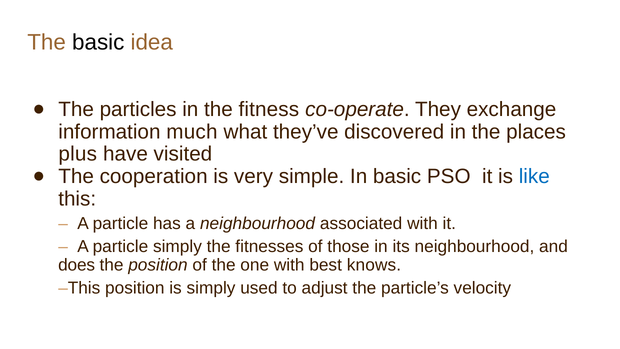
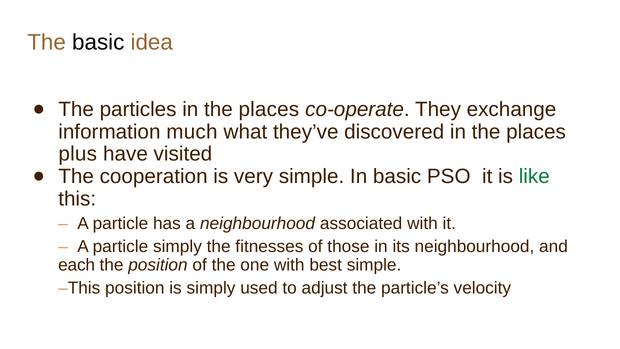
particles in the fitness: fitness -> places (269, 109)
like colour: blue -> green (534, 176)
does: does -> each (77, 265)
best knows: knows -> simple (374, 265)
